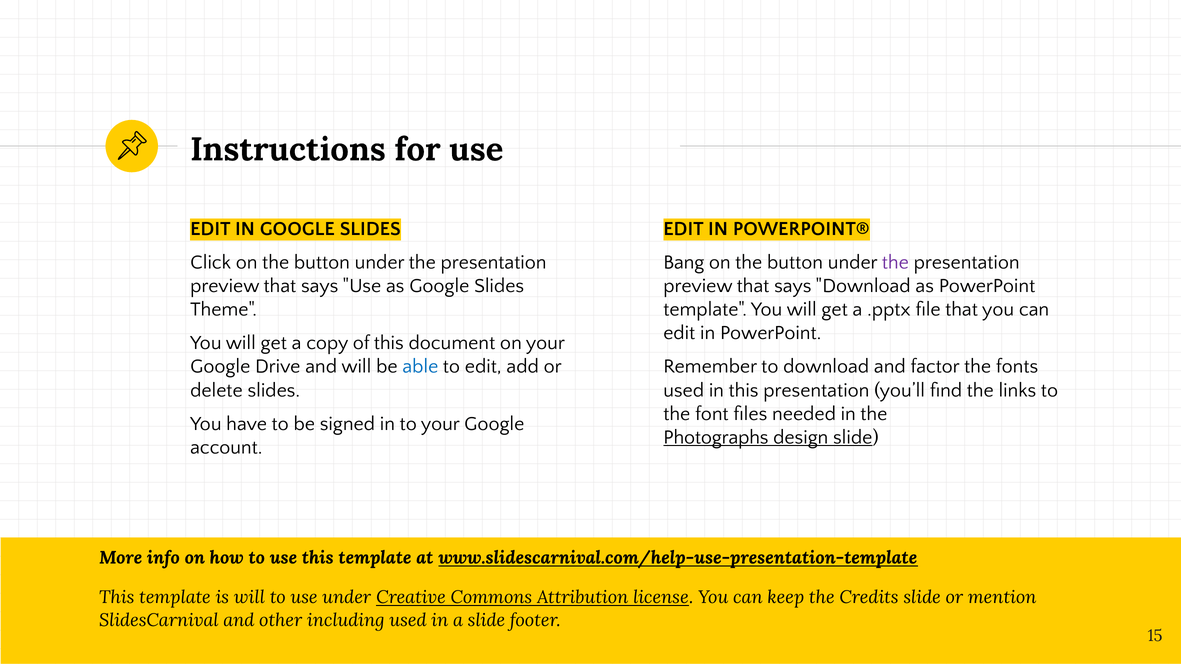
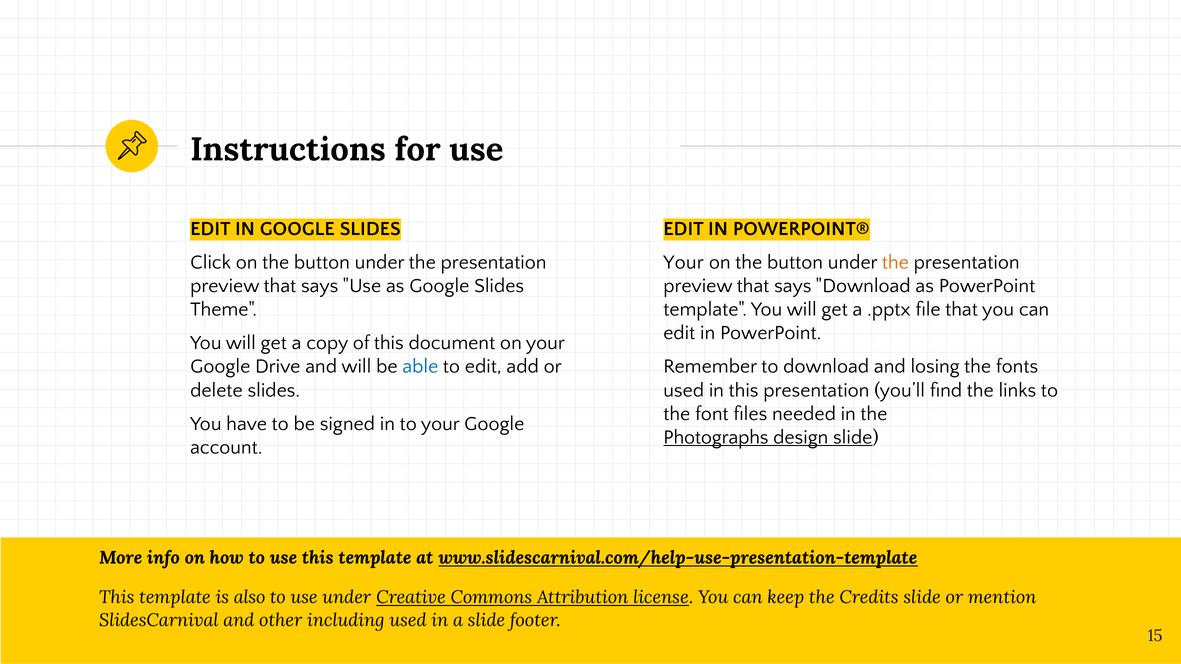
Bang: Bang -> Your (684, 262)
the colour: purple -> orange (895, 262)
factor: factor -> losing (935, 367)
is will: will -> also (250, 598)
